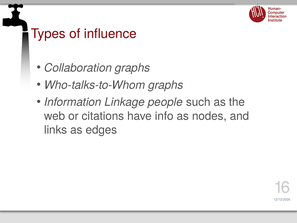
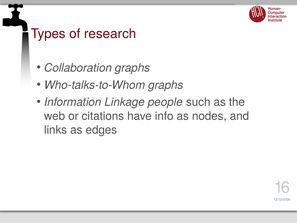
influence: influence -> research (110, 34)
